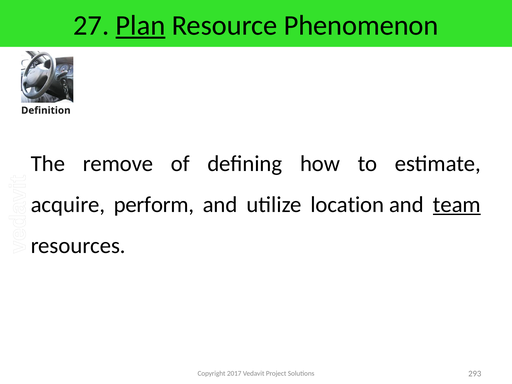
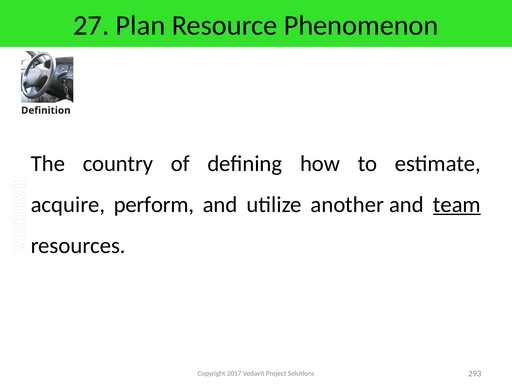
Plan underline: present -> none (140, 25)
remove: remove -> country (118, 164)
location: location -> another (347, 205)
